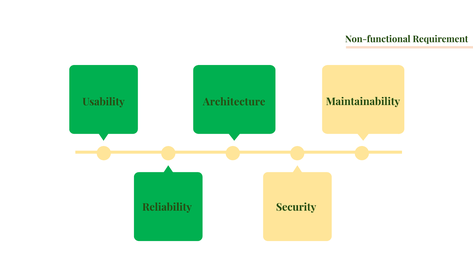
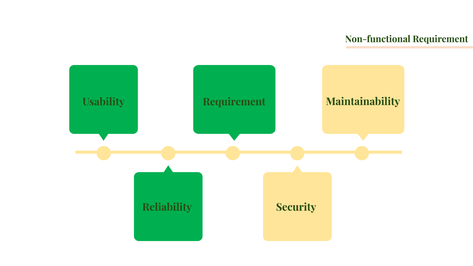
Architecture: Architecture -> Requirement (234, 102)
